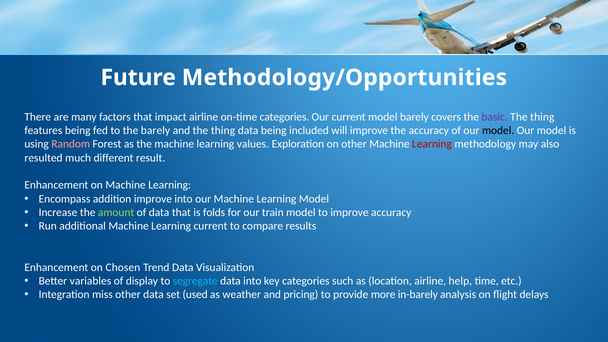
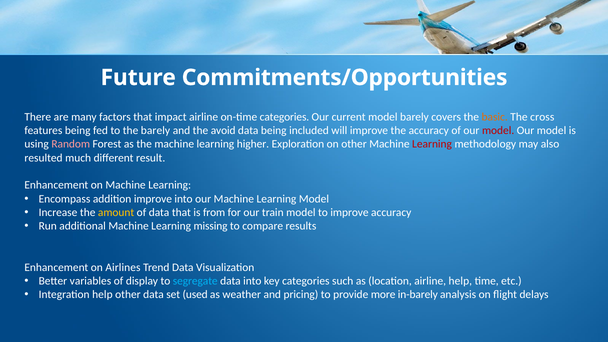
Methodology/Opportunities: Methodology/Opportunities -> Commitments/Opportunities (345, 78)
basic colour: purple -> orange (495, 117)
thing: thing -> cross (542, 117)
and the thing: thing -> avoid (223, 130)
model colour: black -> red (498, 130)
values: values -> higher (253, 144)
amount colour: light green -> yellow (116, 213)
folds: folds -> from (214, 213)
Learning current: current -> missing (211, 226)
Chosen: Chosen -> Airlines (123, 267)
Integration miss: miss -> help (102, 295)
